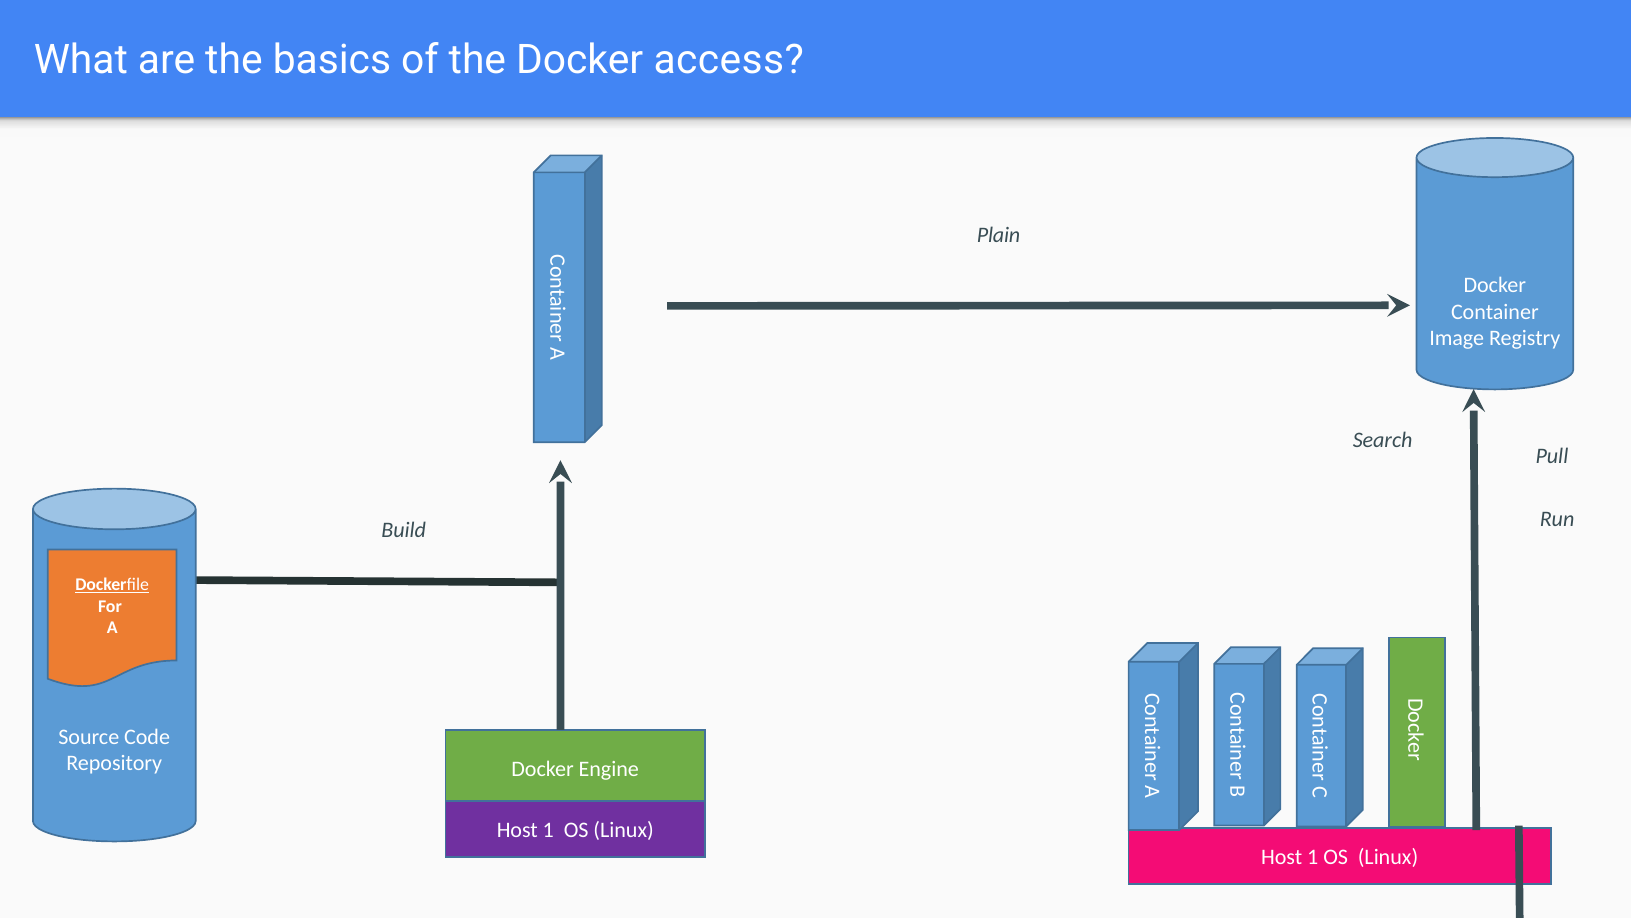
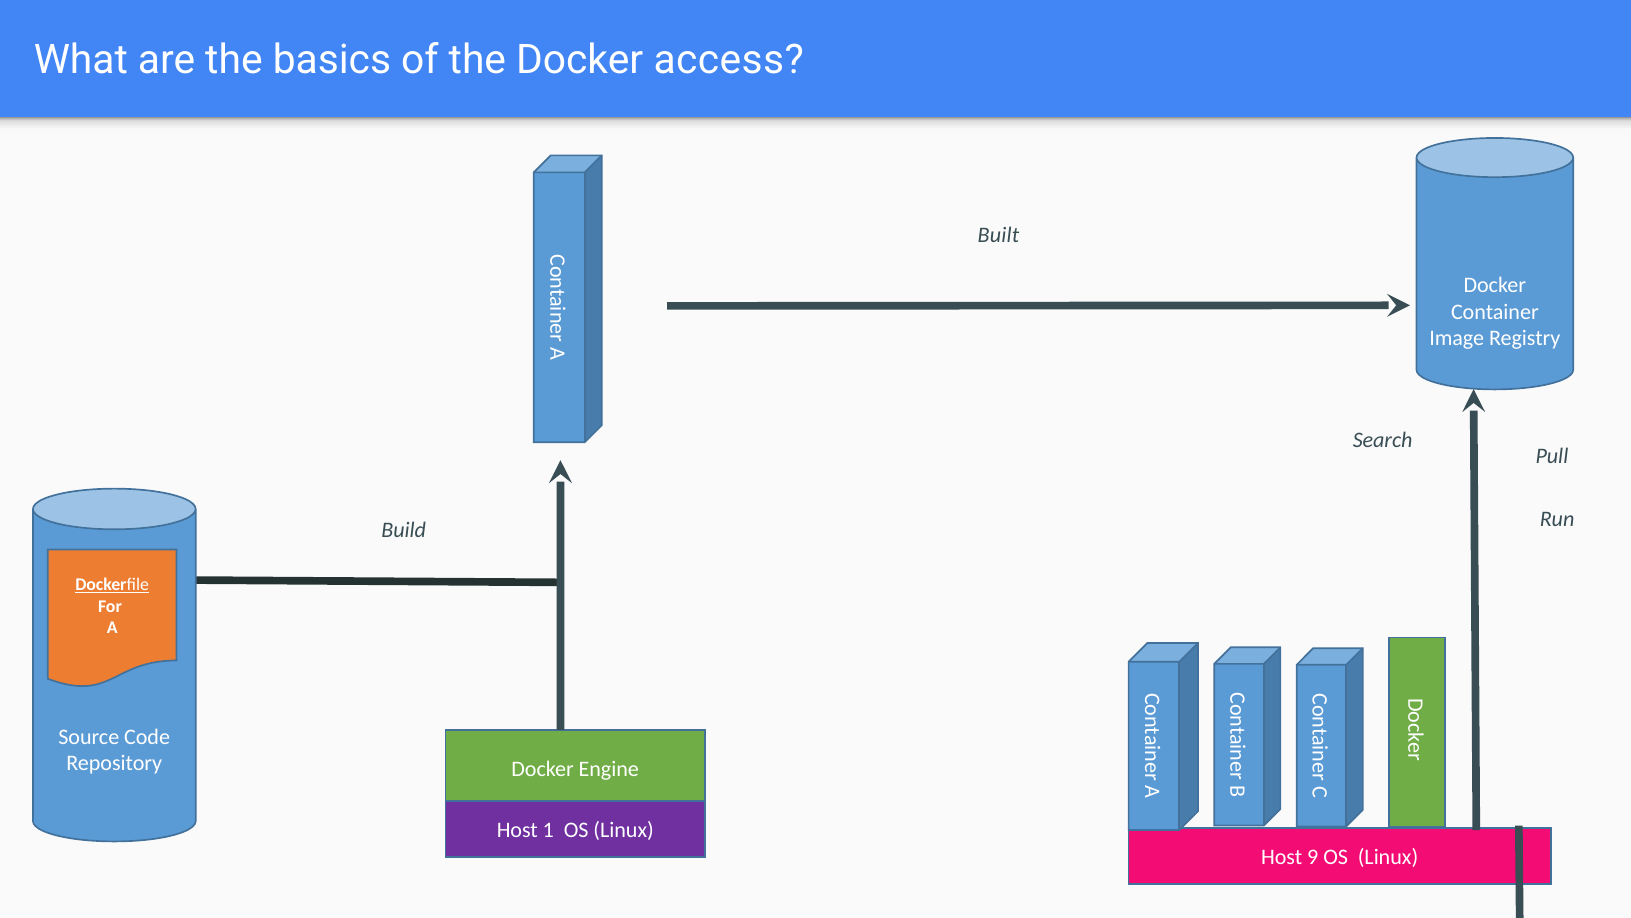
Plain: Plain -> Built (998, 235)
1: 1 -> 9 (1313, 857)
